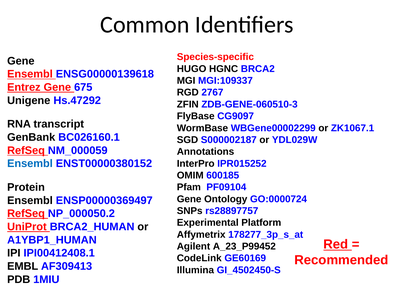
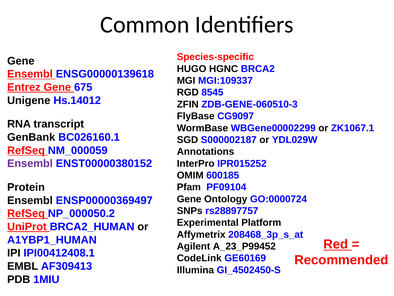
2767: 2767 -> 8545 (212, 92)
Hs.47292: Hs.47292 -> Hs.14012 (77, 100)
Ensembl colour: blue -> purple (30, 163)
178277_3p_s_at: 178277_3p_s_at -> 208468_3p_s_at (266, 234)
